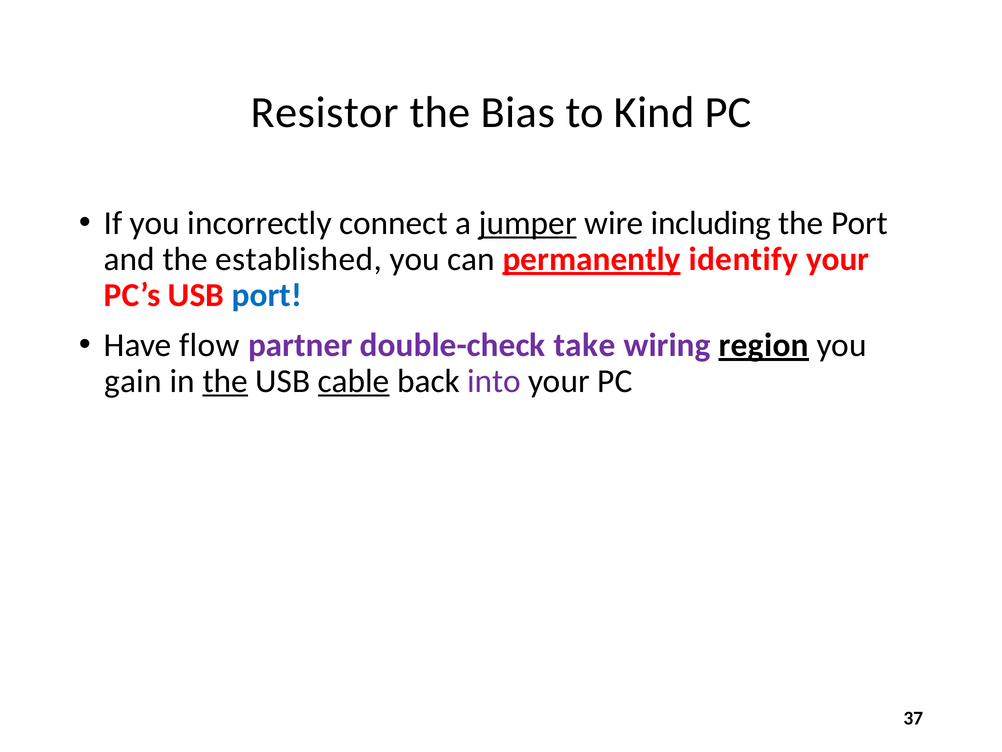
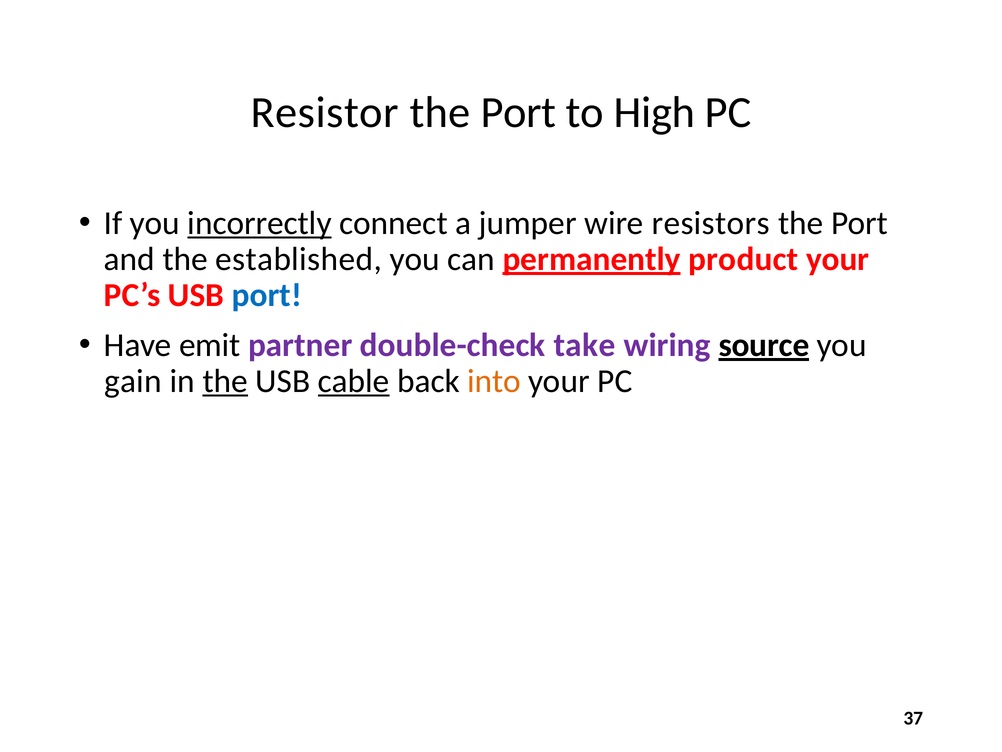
Bias: Bias -> Port (518, 112)
Kind: Kind -> High (654, 112)
incorrectly underline: none -> present (260, 223)
jumper underline: present -> none (528, 223)
including: including -> resistors (711, 223)
identify: identify -> product (743, 259)
flow: flow -> emit (210, 345)
region: region -> source (764, 345)
into colour: purple -> orange (494, 381)
